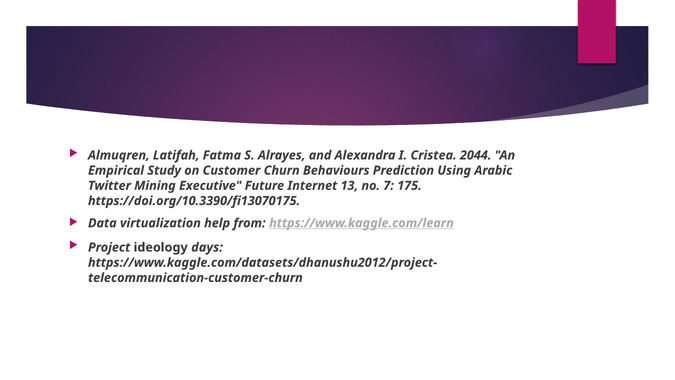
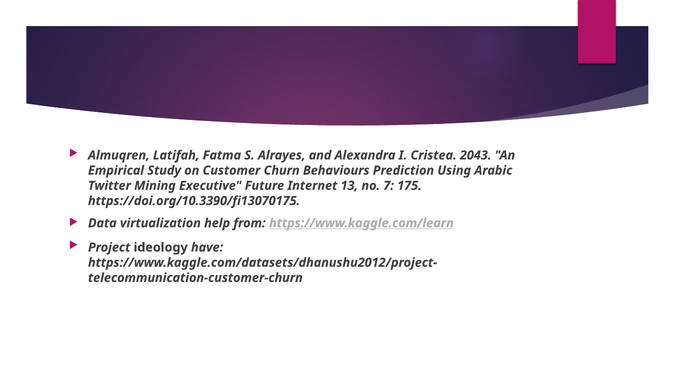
2044: 2044 -> 2043 (476, 155)
days: days -> have (207, 247)
